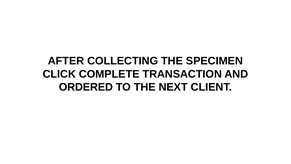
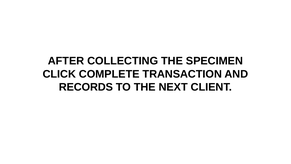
ORDERED: ORDERED -> RECORDS (86, 87)
